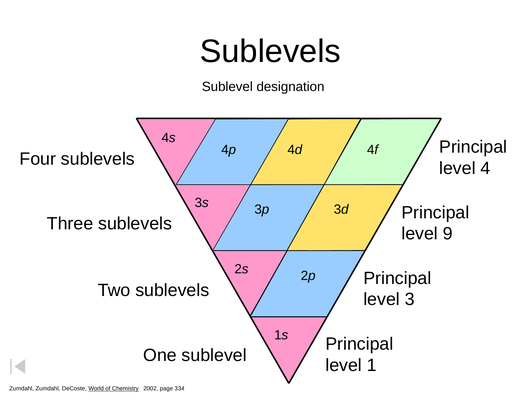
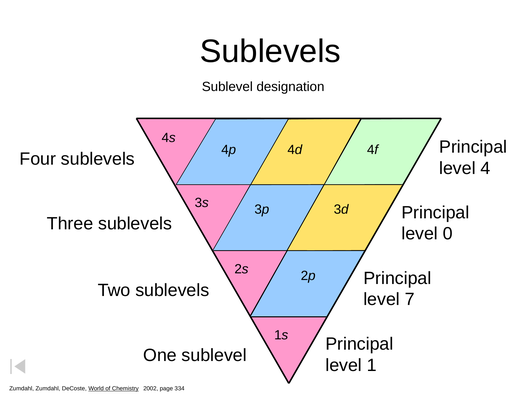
9: 9 -> 0 (448, 234)
3: 3 -> 7 (410, 299)
